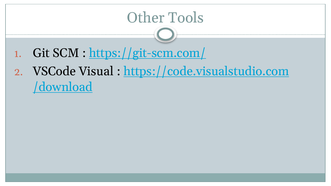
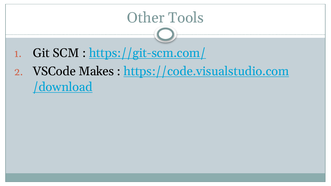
Visual: Visual -> Makes (96, 71)
